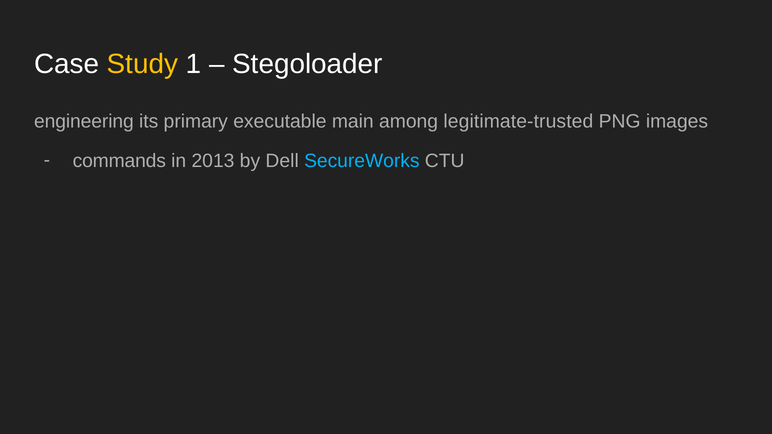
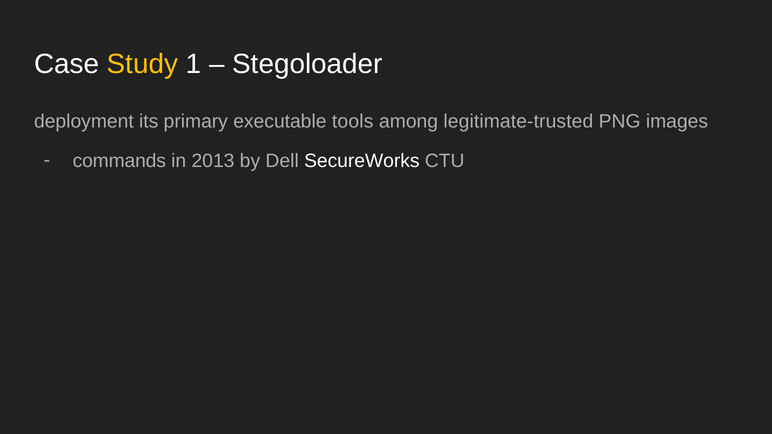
engineering: engineering -> deployment (84, 121)
main: main -> tools (353, 121)
SecureWorks colour: light blue -> white (362, 161)
